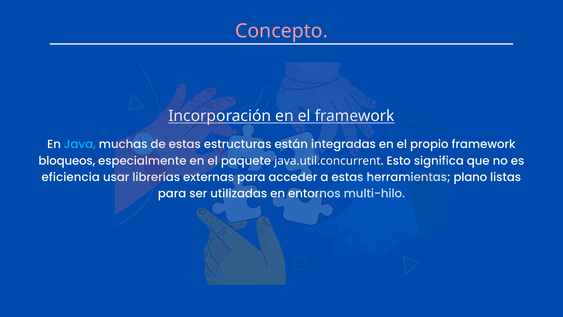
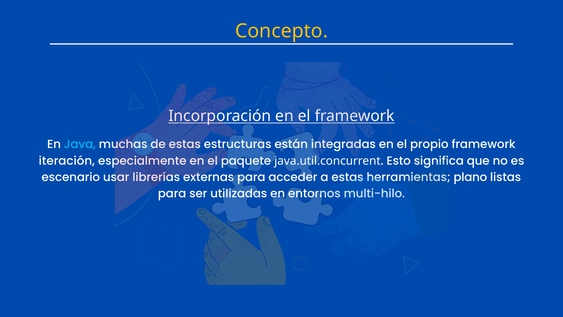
Concepto colour: pink -> yellow (281, 31)
bloqueos: bloqueos -> iteración (67, 161)
eficiencia: eficiencia -> escenario (71, 177)
